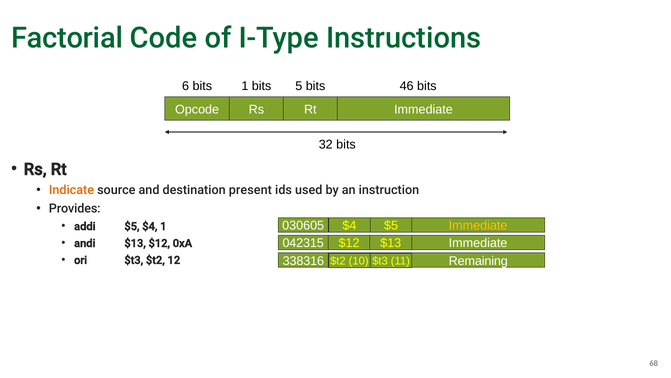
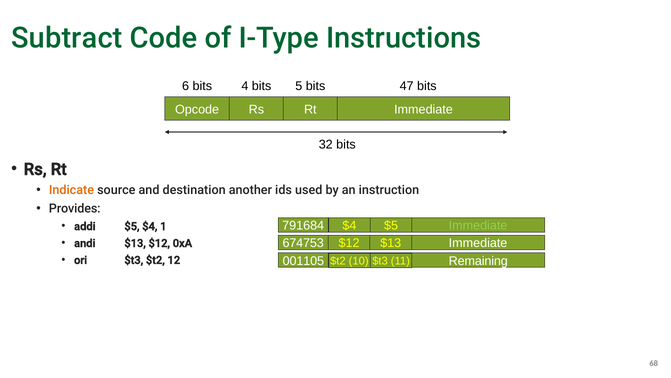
Factorial: Factorial -> Subtract (67, 38)
bits 1: 1 -> 4 (245, 86)
46: 46 -> 47 (407, 86)
present: present -> another (250, 190)
030605: 030605 -> 791684 (303, 225)
Immediate colour: yellow -> light green (478, 225)
042315: 042315 -> 674753 (303, 243)
338316: 338316 -> 001105 (303, 261)
